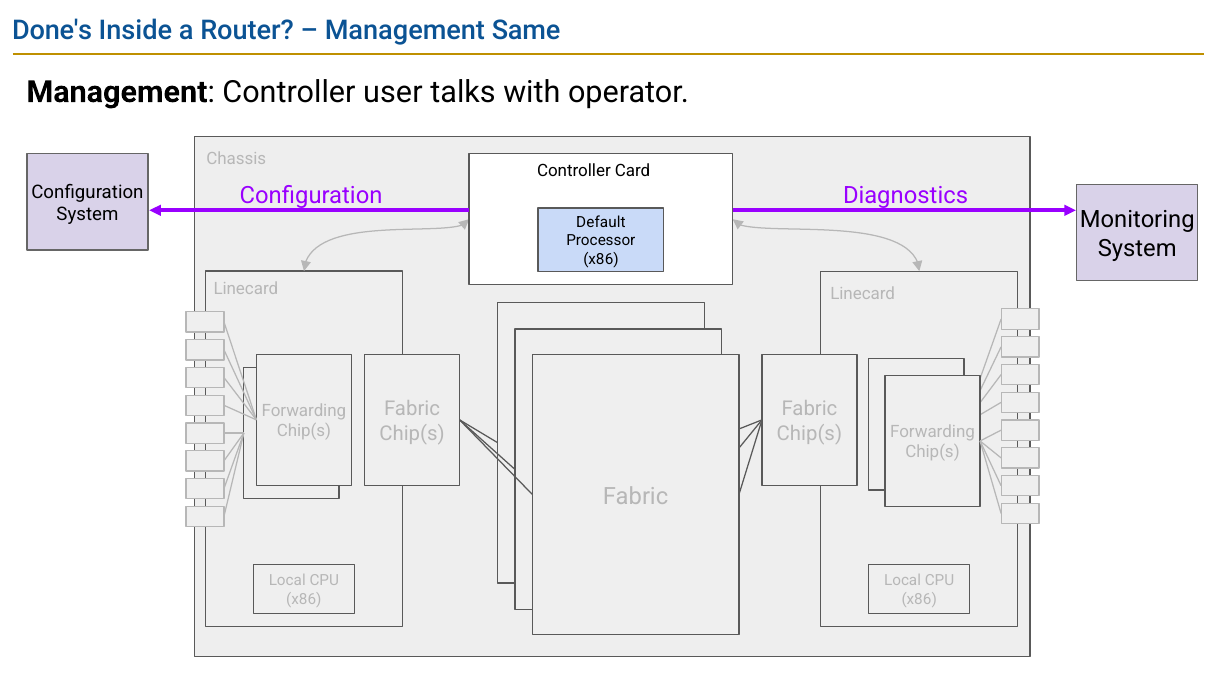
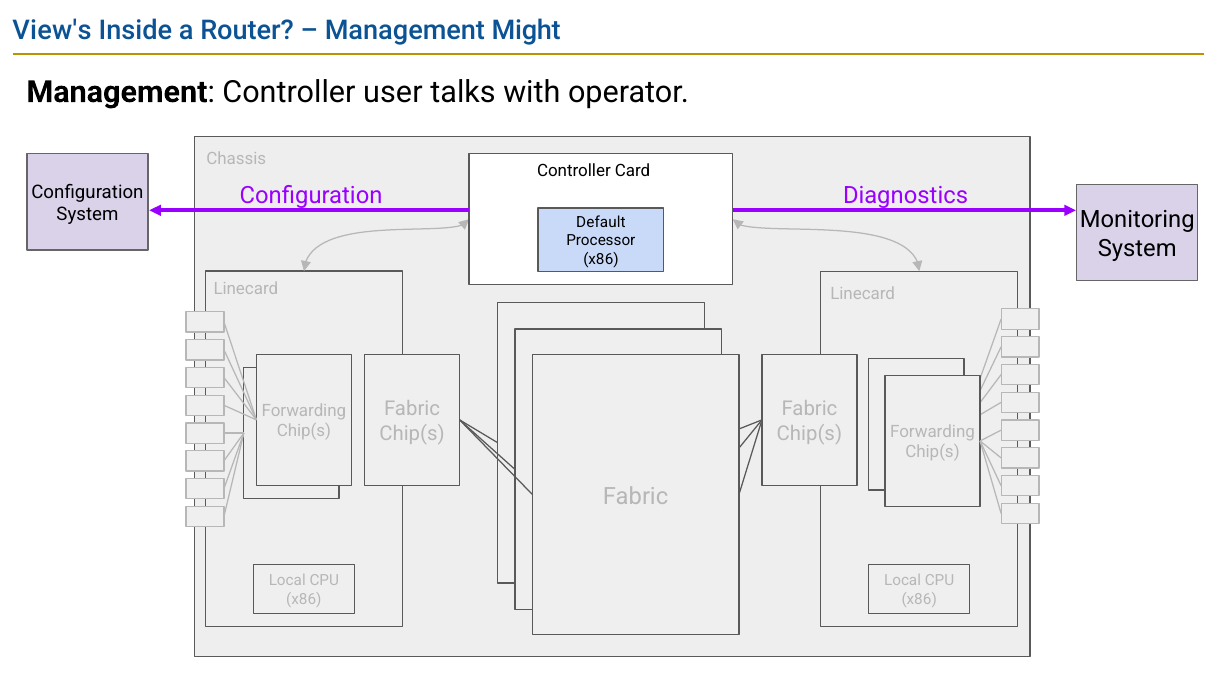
Done's: Done's -> View's (52, 30)
Same: Same -> Might (526, 30)
